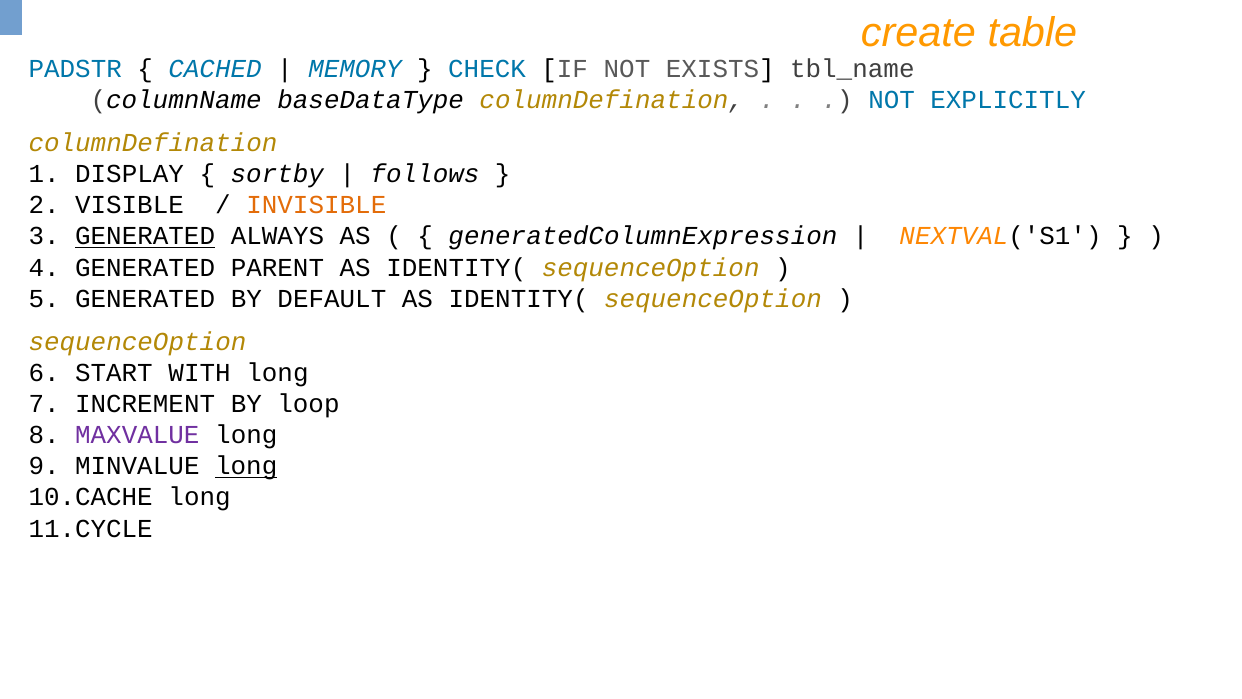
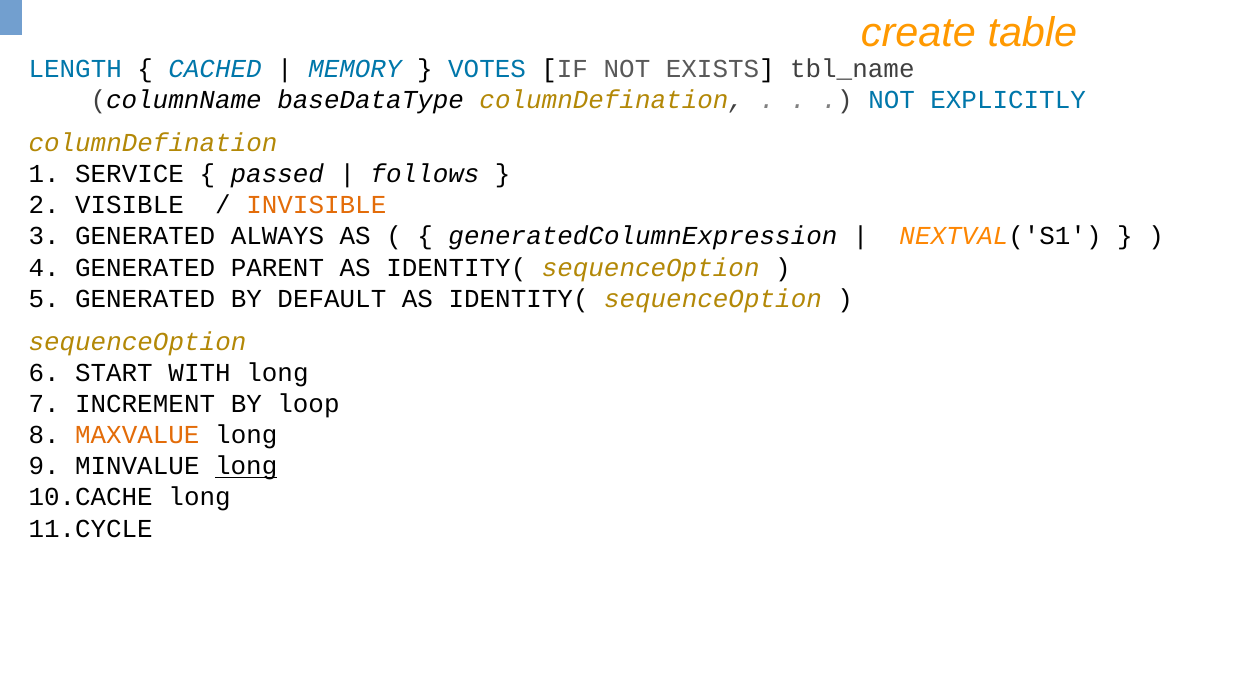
PADSTR: PADSTR -> LENGTH (75, 69)
CHECK: CHECK -> VOTES (487, 69)
DISPLAY: DISPLAY -> SERVICE (130, 174)
sortby: sortby -> passed (277, 174)
GENERATED underline: present -> none (145, 236)
MAXVALUE colour: purple -> orange (137, 435)
